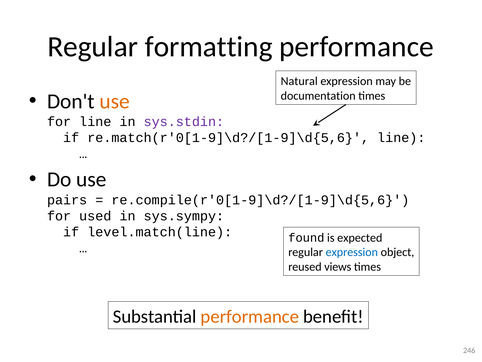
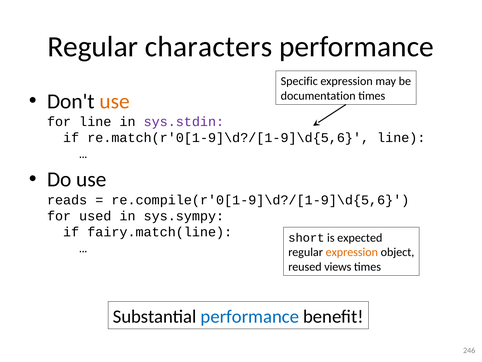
formatting: formatting -> characters (208, 47)
Natural: Natural -> Specific (299, 81)
pairs: pairs -> reads (67, 200)
level.match(line: level.match(line -> fairy.match(line (160, 232)
found: found -> short (306, 237)
expression colour: blue -> orange (352, 252)
performance colour: orange -> blue (250, 316)
